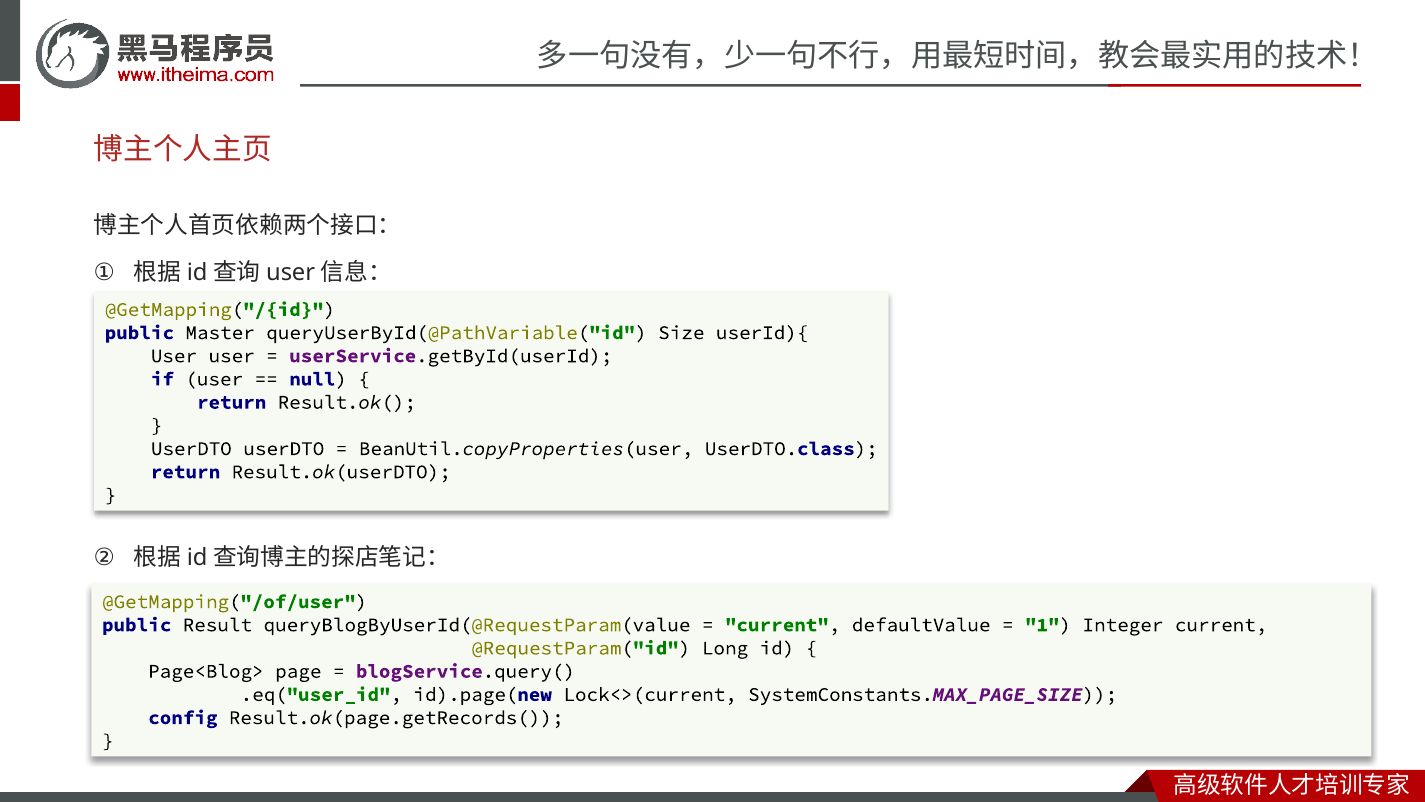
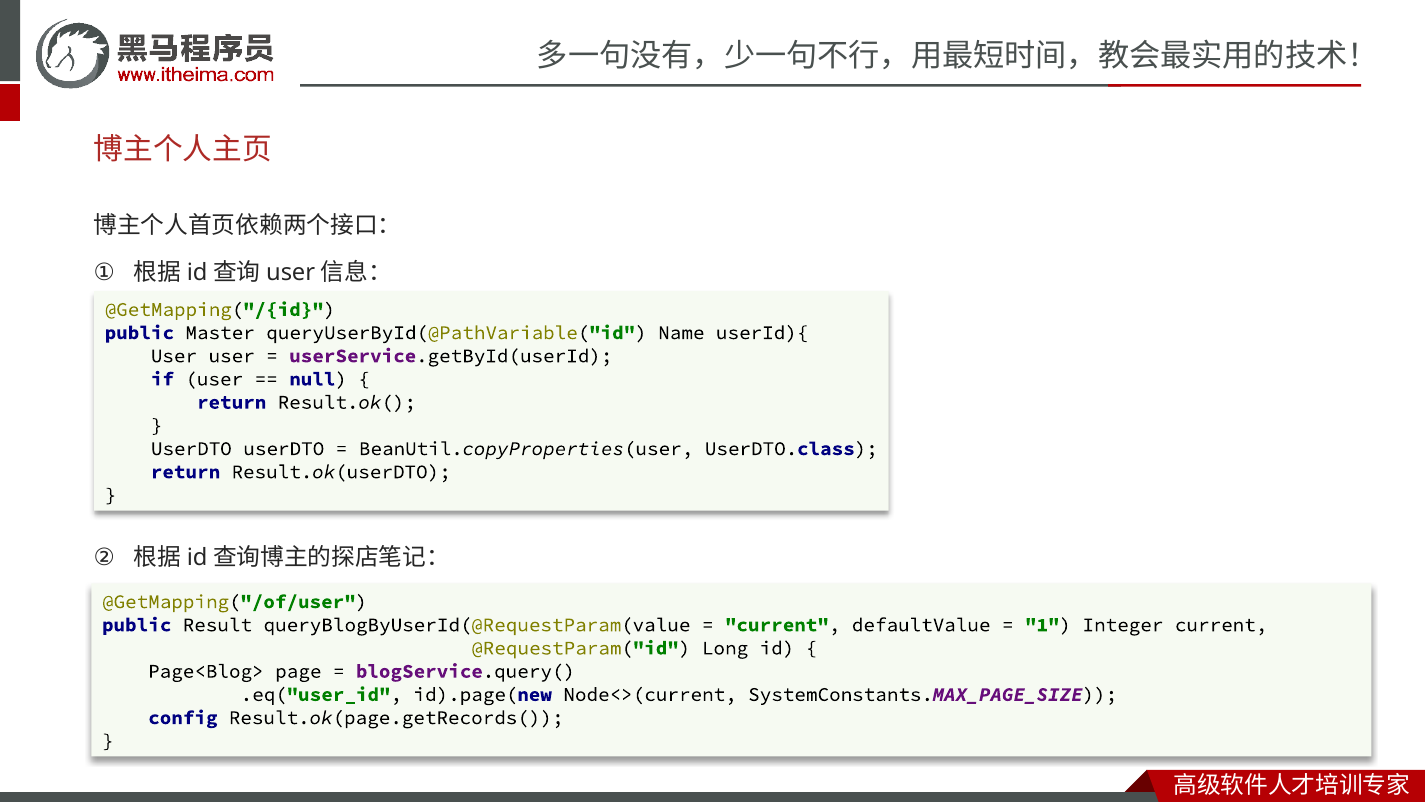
Size: Size -> Name (681, 333)
Lock<>(current: Lock<>(current -> Node<>(current (650, 694)
